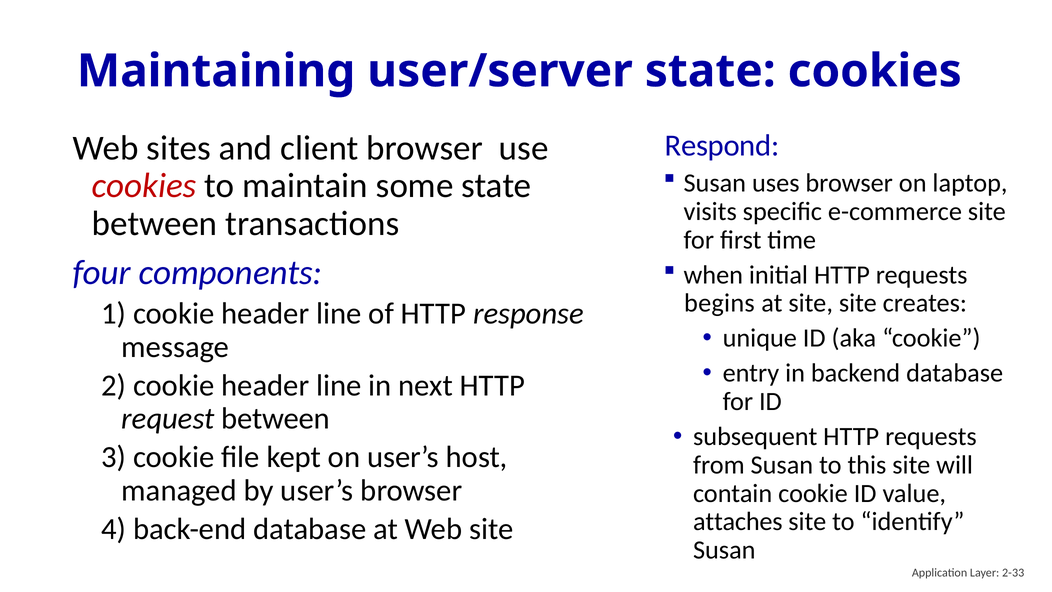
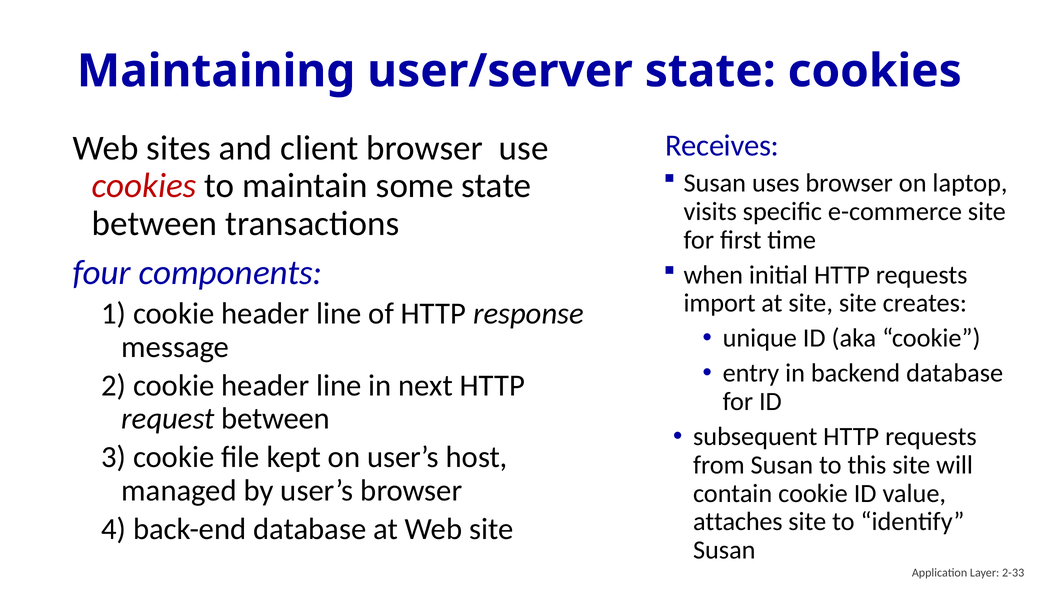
Respond: Respond -> Receives (722, 146)
begins: begins -> import (720, 303)
